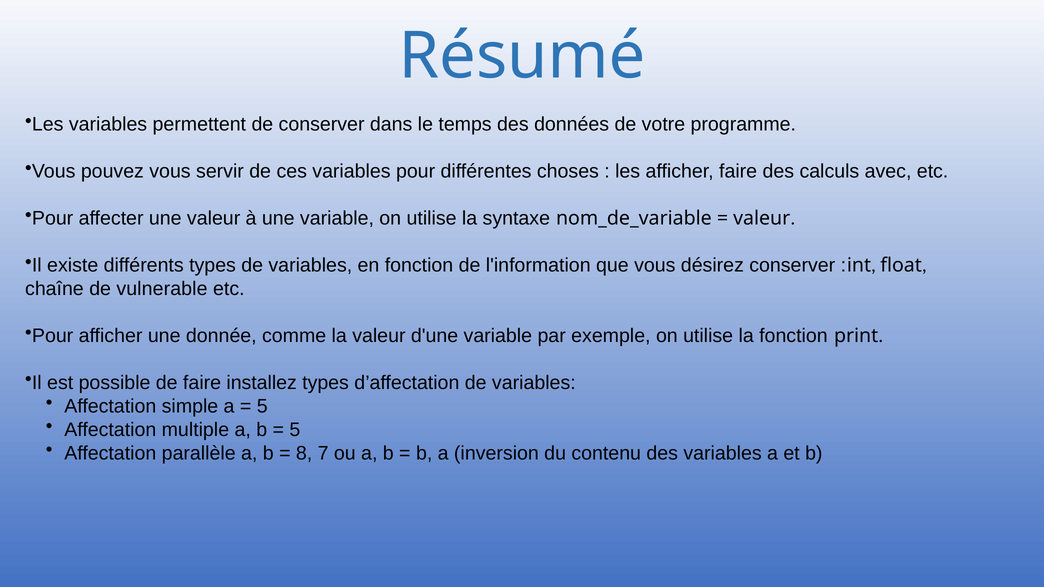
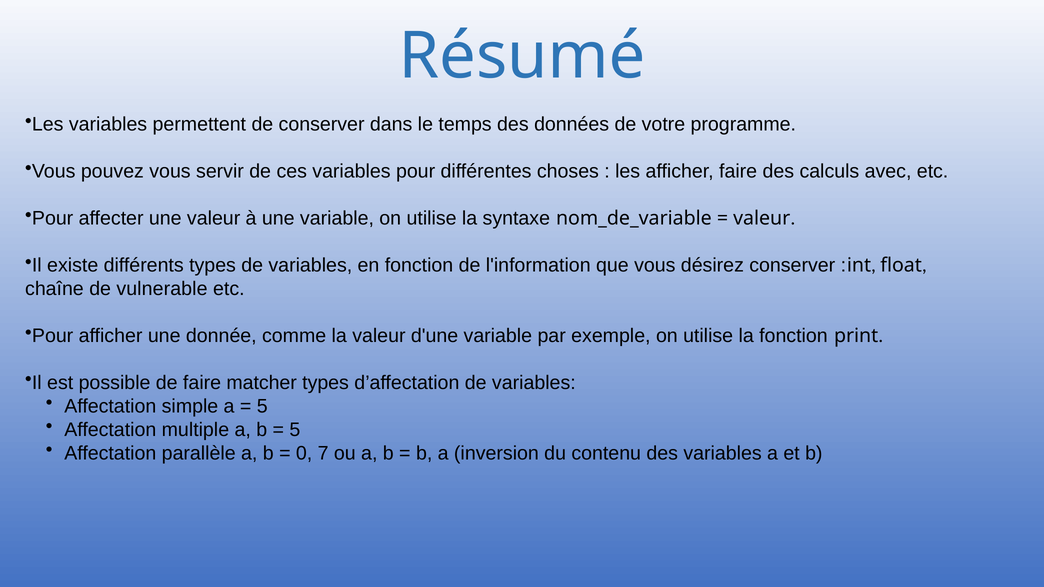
installez: installez -> matcher (262, 383)
8: 8 -> 0 (304, 453)
